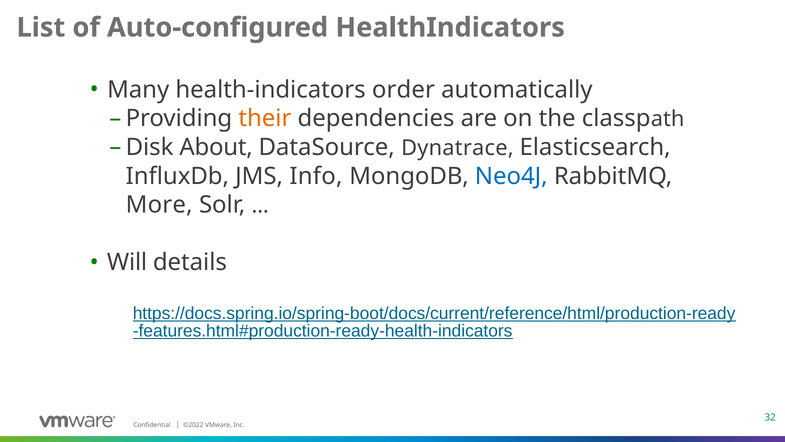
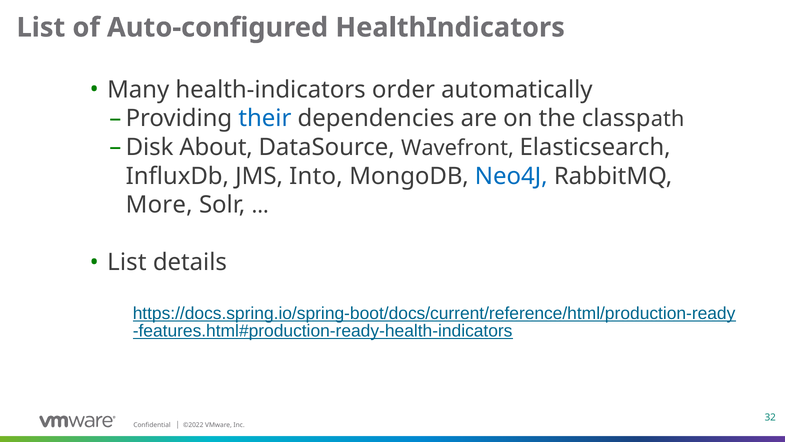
their colour: orange -> blue (265, 118)
Dynatrace: Dynatrace -> Wavefront (457, 148)
Info: Info -> Into (316, 176)
Will: Will -> List (127, 262)
